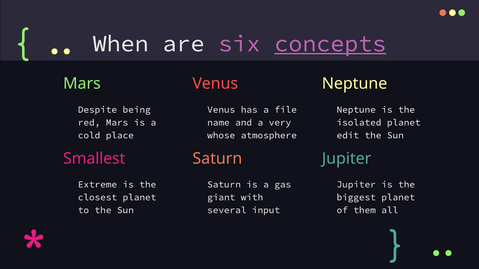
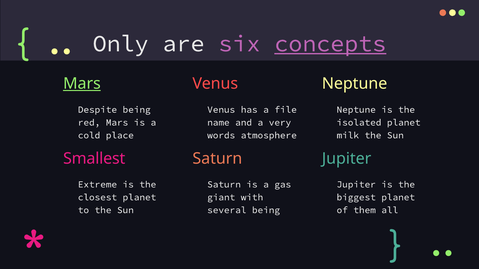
When: When -> Only (121, 44)
Mars underline: none -> present (82, 84)
whose: whose -> words (221, 135)
edit: edit -> milk (348, 135)
several input: input -> being (266, 210)
